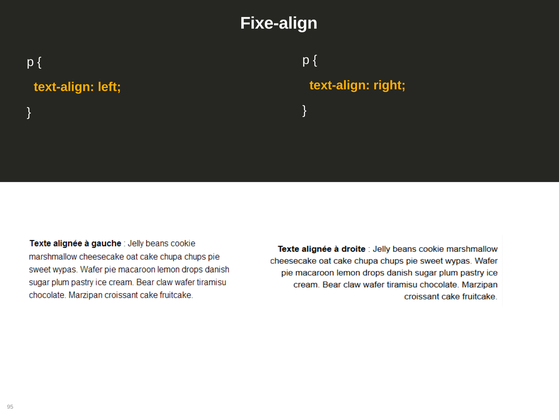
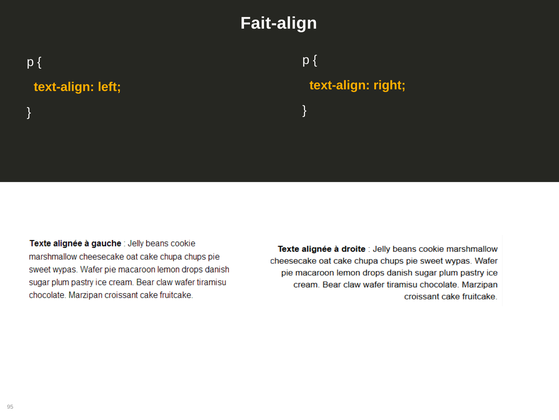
Fixe-align: Fixe-align -> Fait-align (279, 23)
